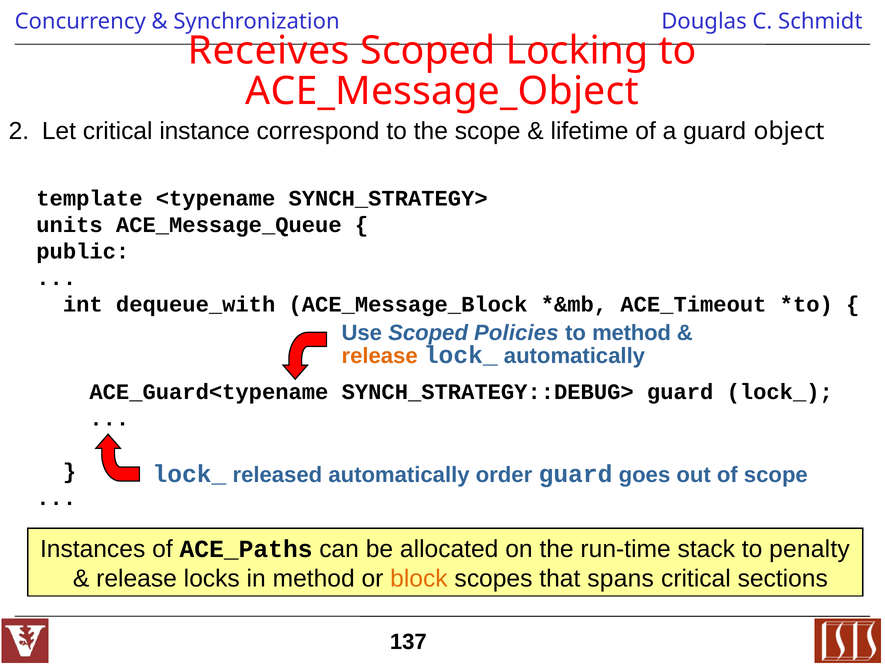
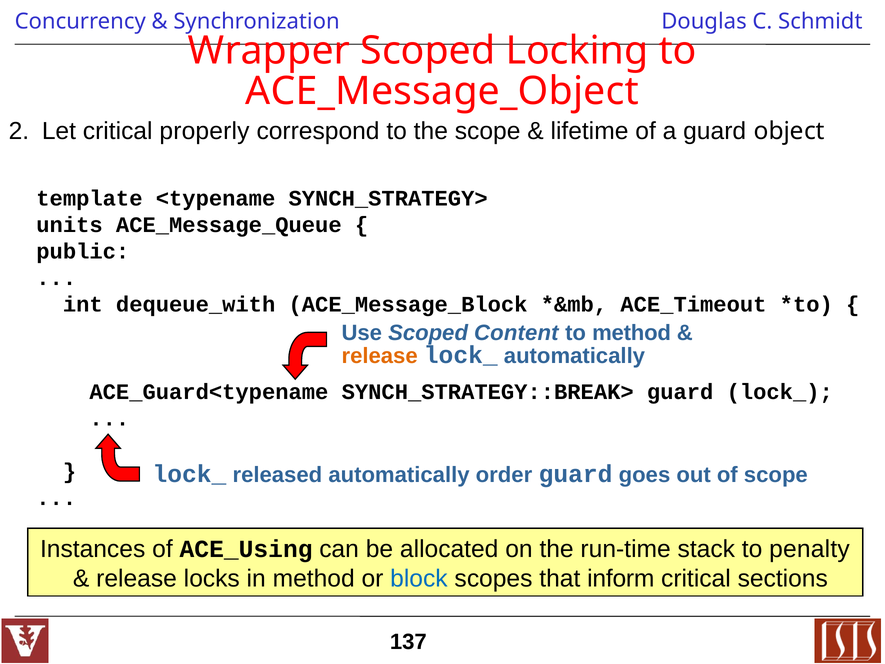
Receives: Receives -> Wrapper (269, 51)
instance: instance -> properly (204, 131)
Policies: Policies -> Content (516, 333)
SYNCH_STRATEGY::DEBUG>: SYNCH_STRATEGY::DEBUG> -> SYNCH_STRATEGY::BREAK> (488, 392)
ACE_Paths: ACE_Paths -> ACE_Using (246, 549)
block colour: orange -> blue (419, 578)
spans: spans -> inform (621, 578)
